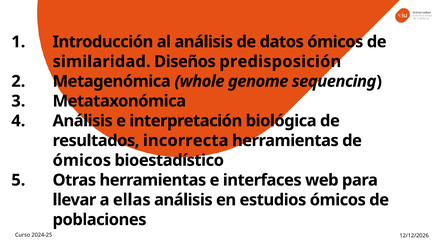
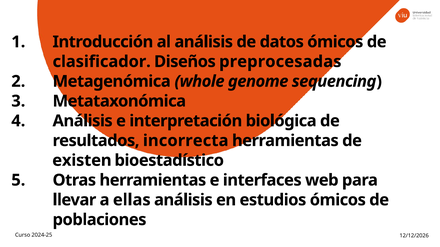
similaridad: similaridad -> clasificador (102, 62)
predisposición: predisposición -> preprocesadas (280, 62)
ómicos: ómicos -> existen (82, 161)
